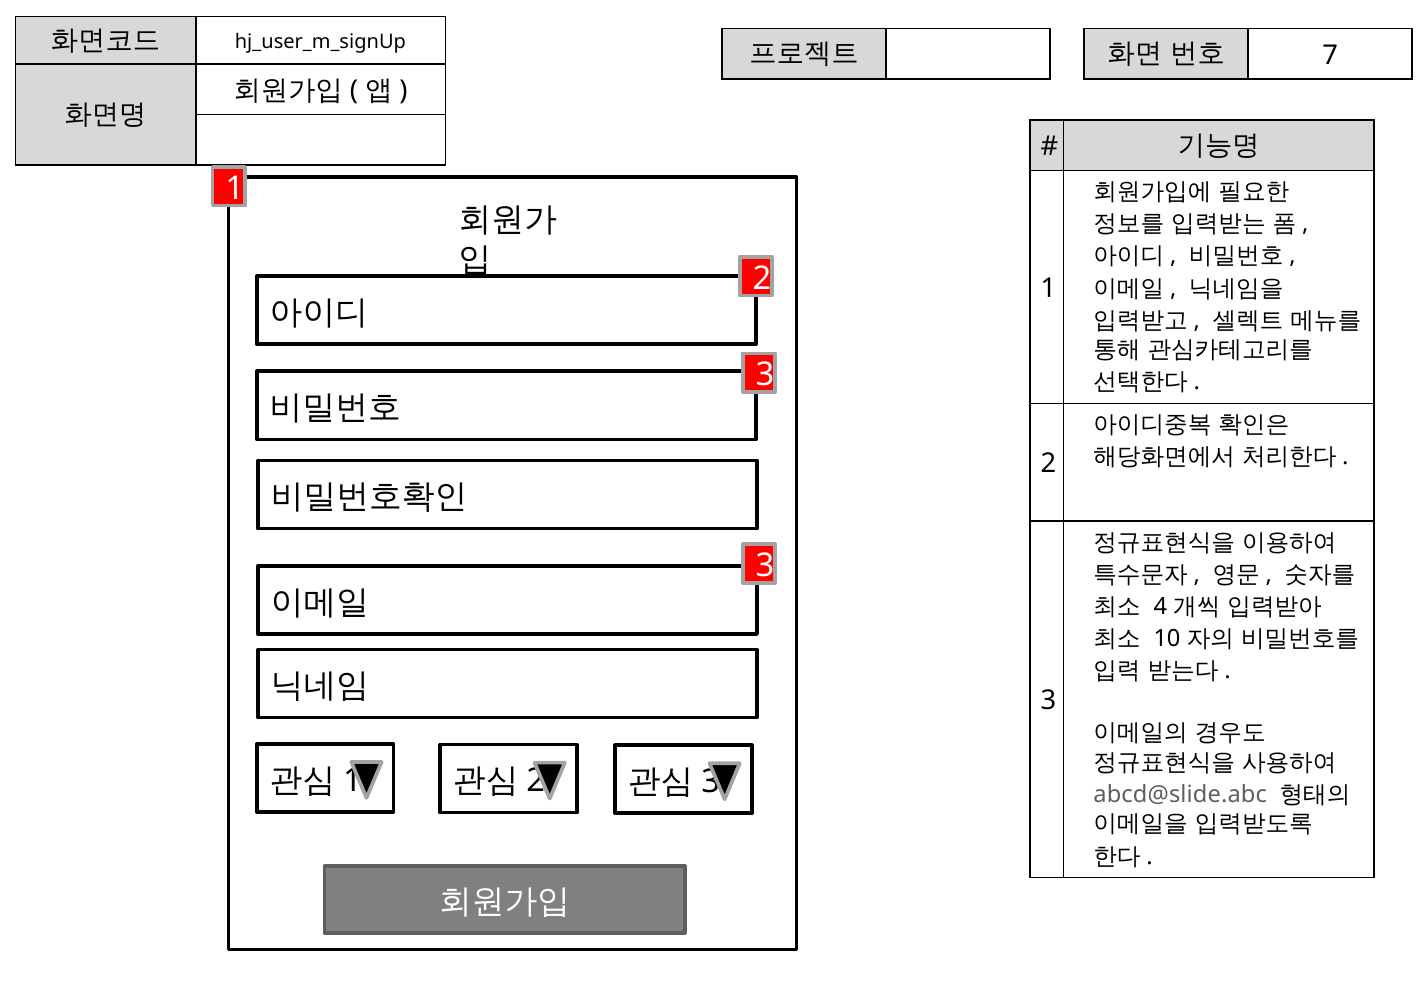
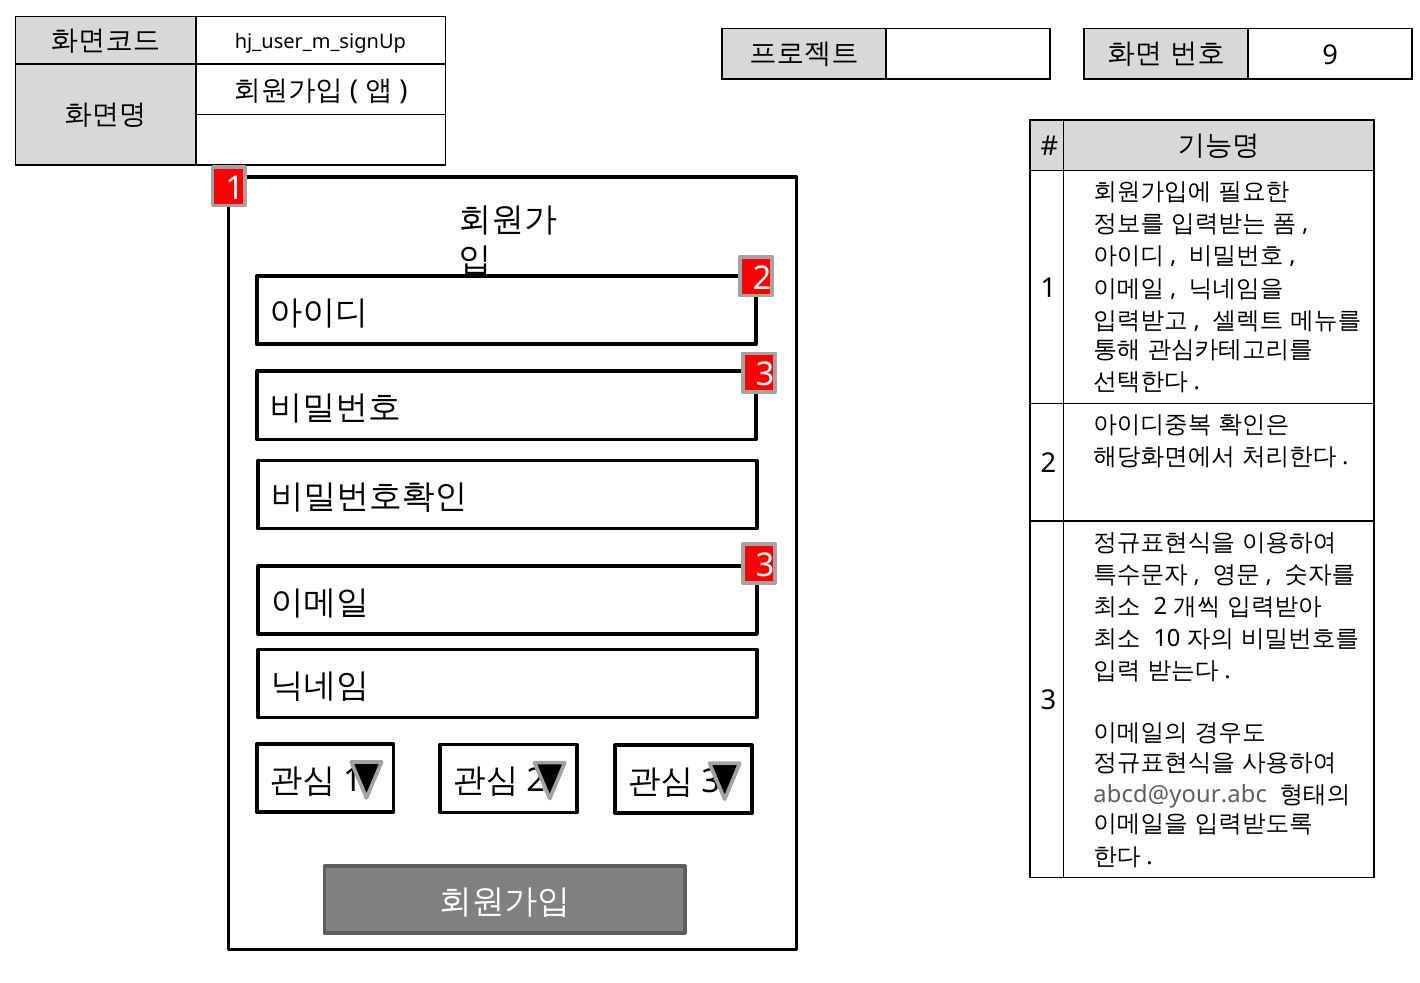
7: 7 -> 9 (1330, 55)
4: 4 -> 2 (1160, 607)
abcd@slide.abc: abcd@slide.abc -> abcd@your.abc (1180, 794)
